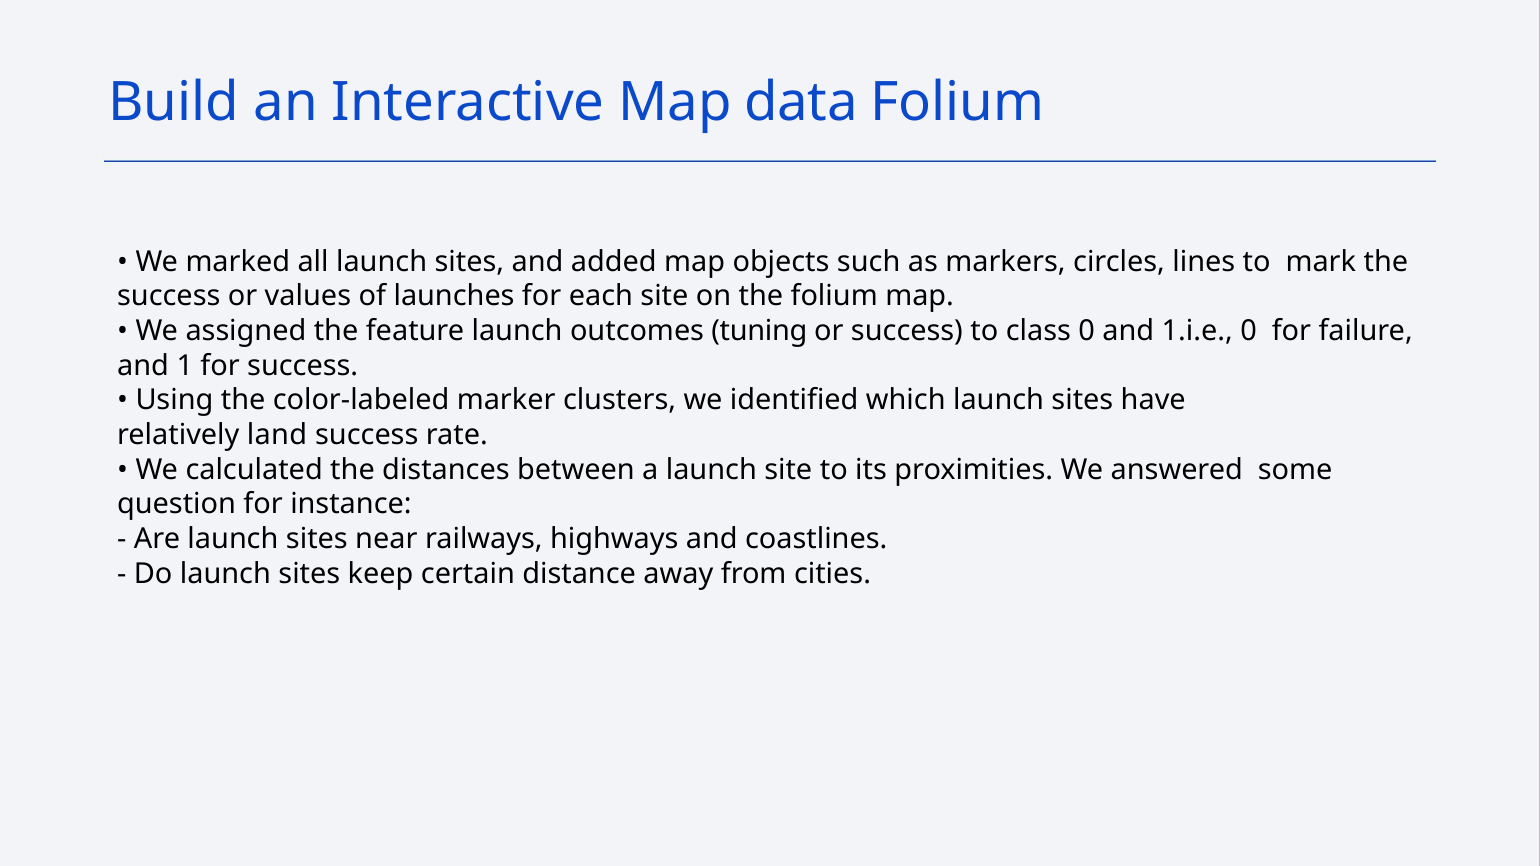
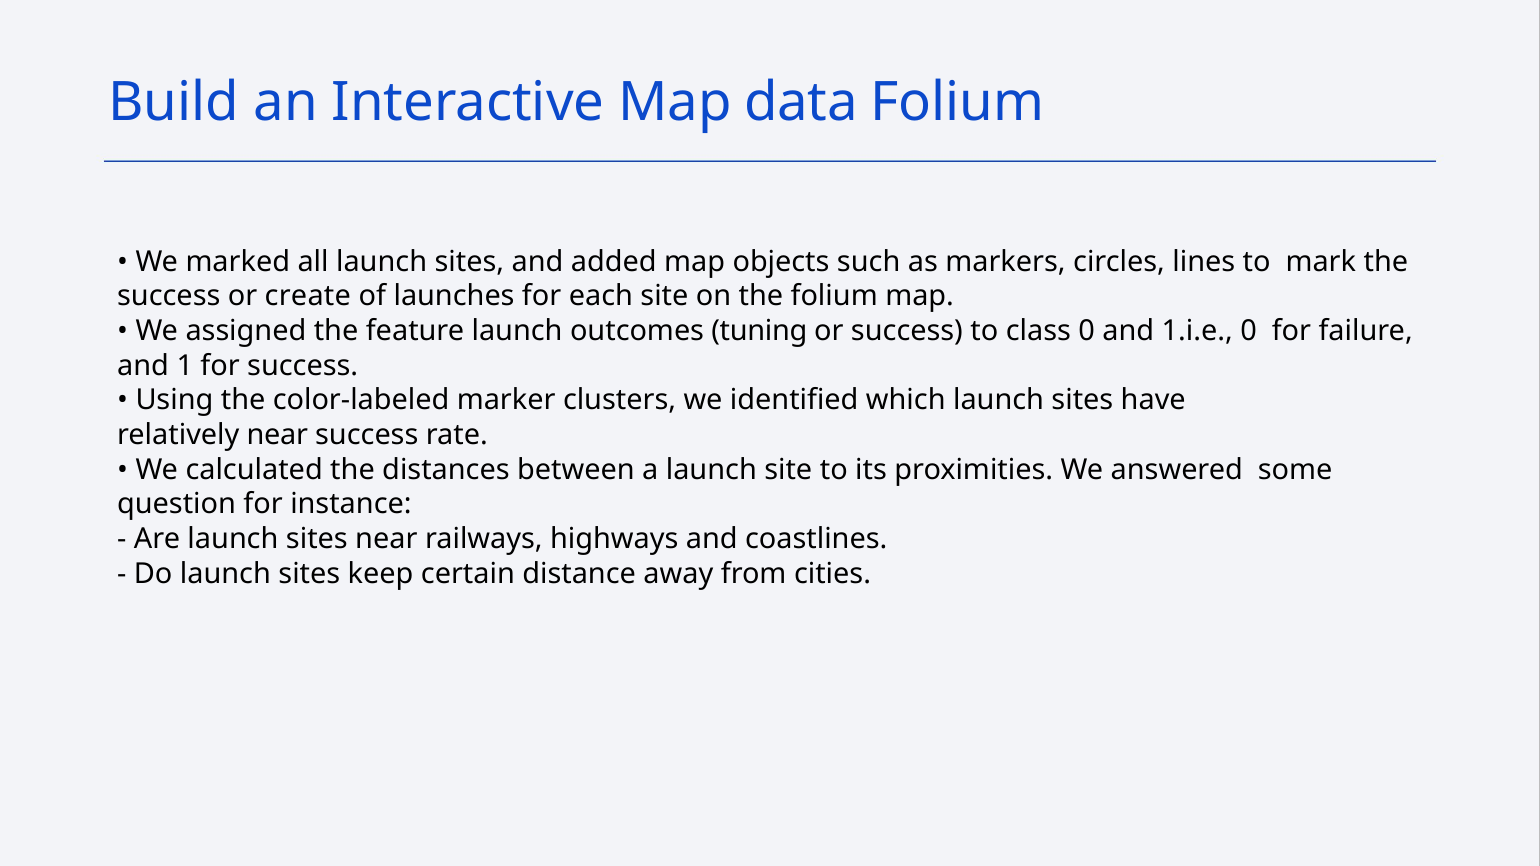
values: values -> create (308, 296)
relatively land: land -> near (277, 435)
